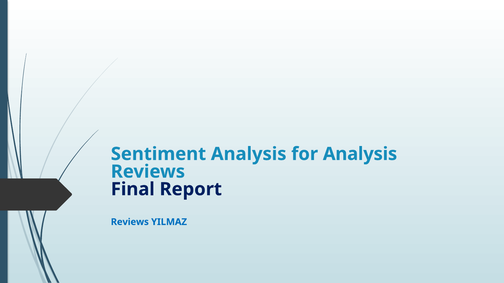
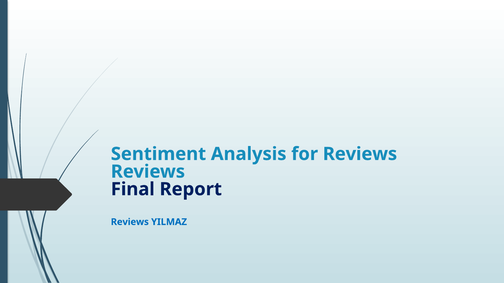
for Analysis: Analysis -> Reviews (360, 154)
